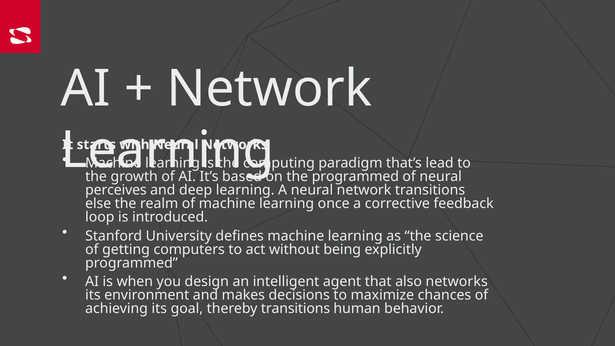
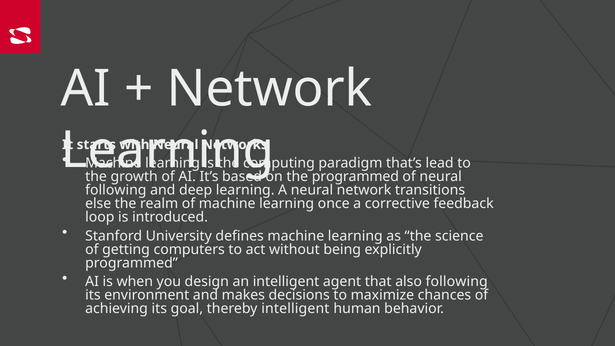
perceives: perceives -> following (116, 190)
also networks: networks -> following (457, 282)
thereby transitions: transitions -> intelligent (295, 309)
